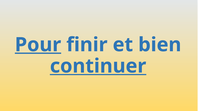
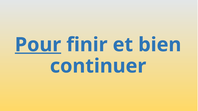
continuer underline: present -> none (98, 66)
